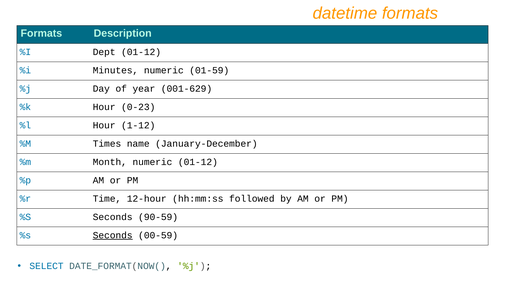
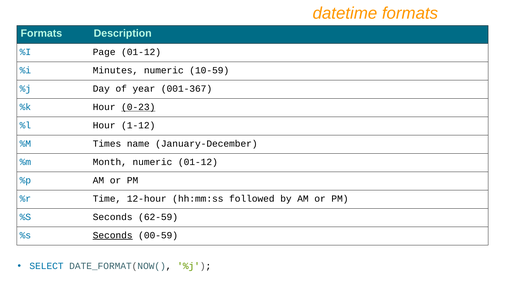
Dept: Dept -> Page (104, 52)
01-59: 01-59 -> 10-59 (209, 71)
001-629: 001-629 -> 001-367 (187, 89)
0-23 underline: none -> present (138, 107)
90-59: 90-59 -> 62-59 (158, 217)
